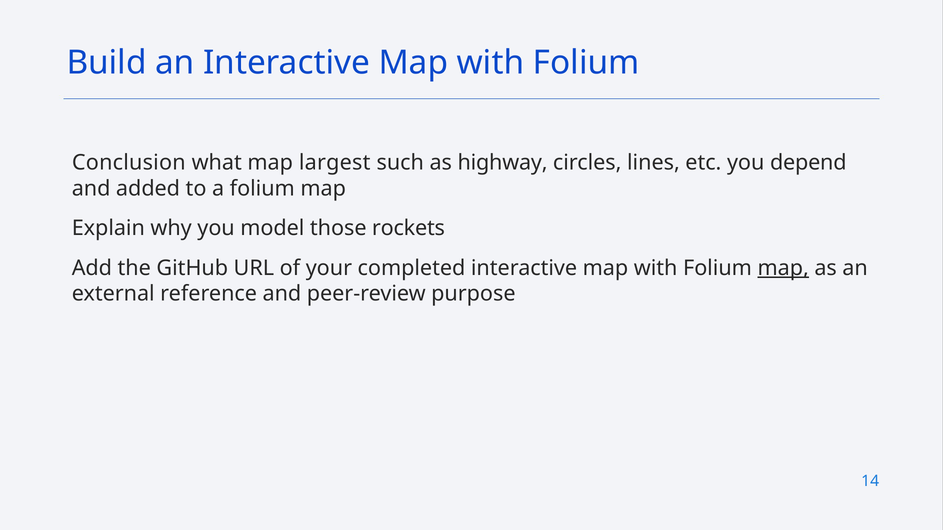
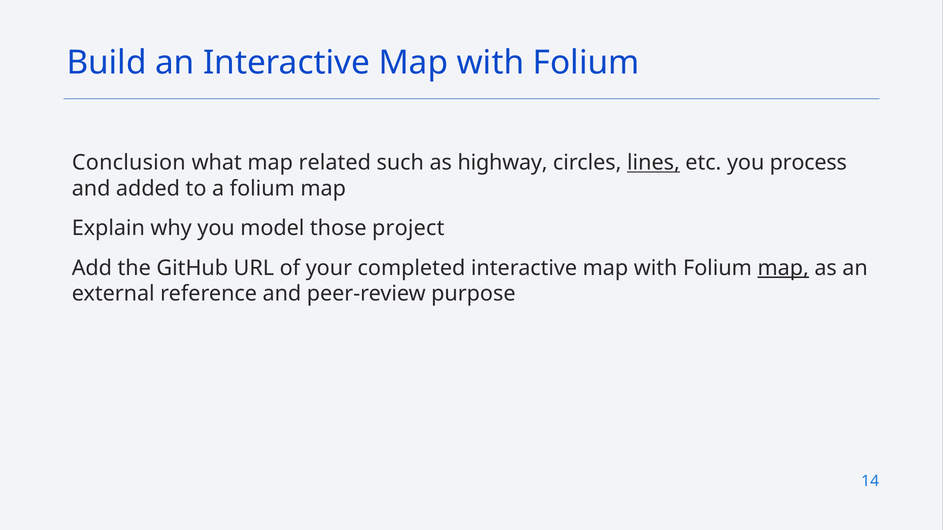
largest: largest -> related (335, 163)
lines underline: none -> present (653, 163)
depend: depend -> process (808, 163)
rockets: rockets -> project (408, 228)
